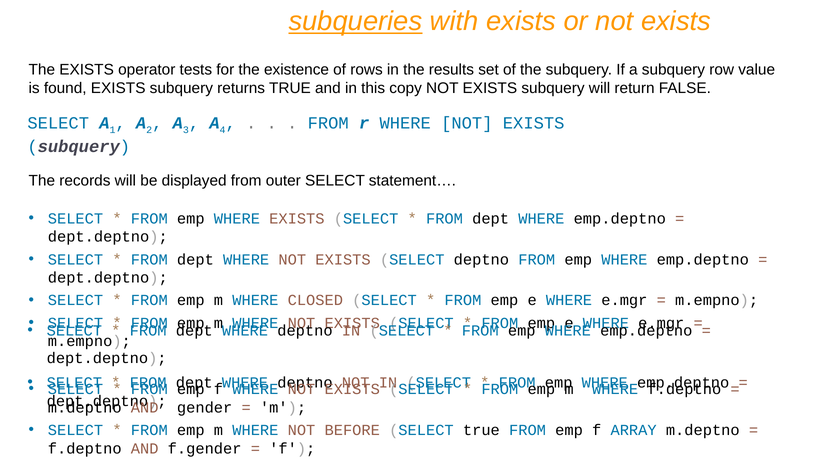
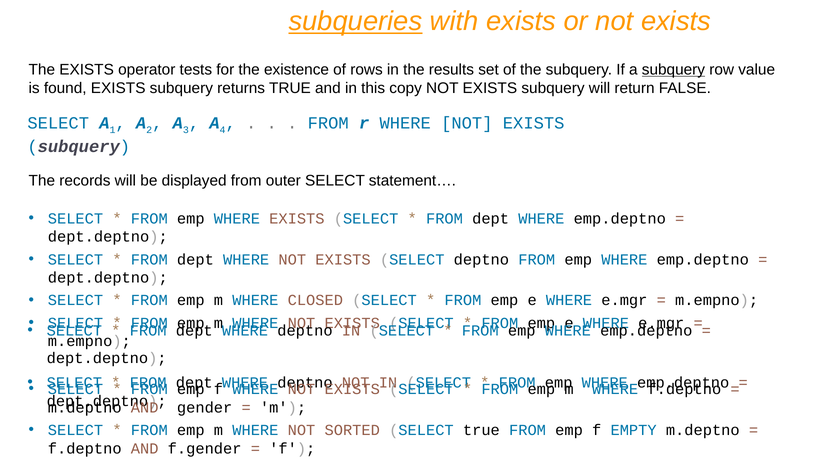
subquery underline: none -> present (673, 70)
BEFORE: BEFORE -> SORTED (352, 430)
ARRAY: ARRAY -> EMPTY (634, 430)
